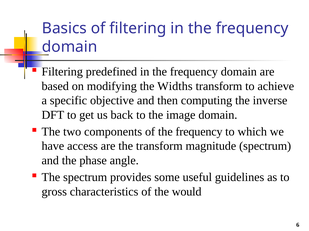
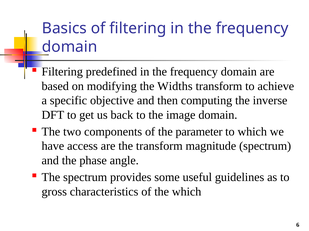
of the frequency: frequency -> parameter (199, 132)
the would: would -> which (187, 192)
